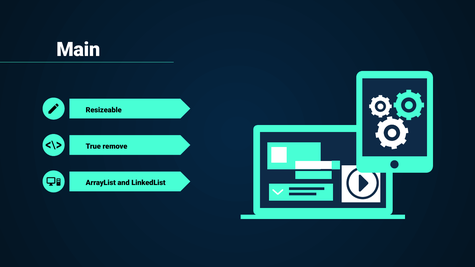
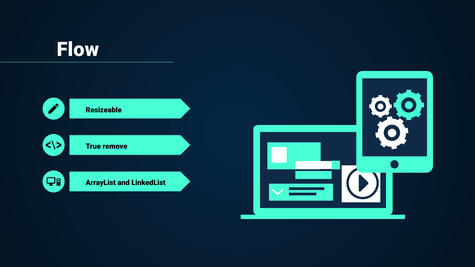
Main: Main -> Flow (78, 50)
